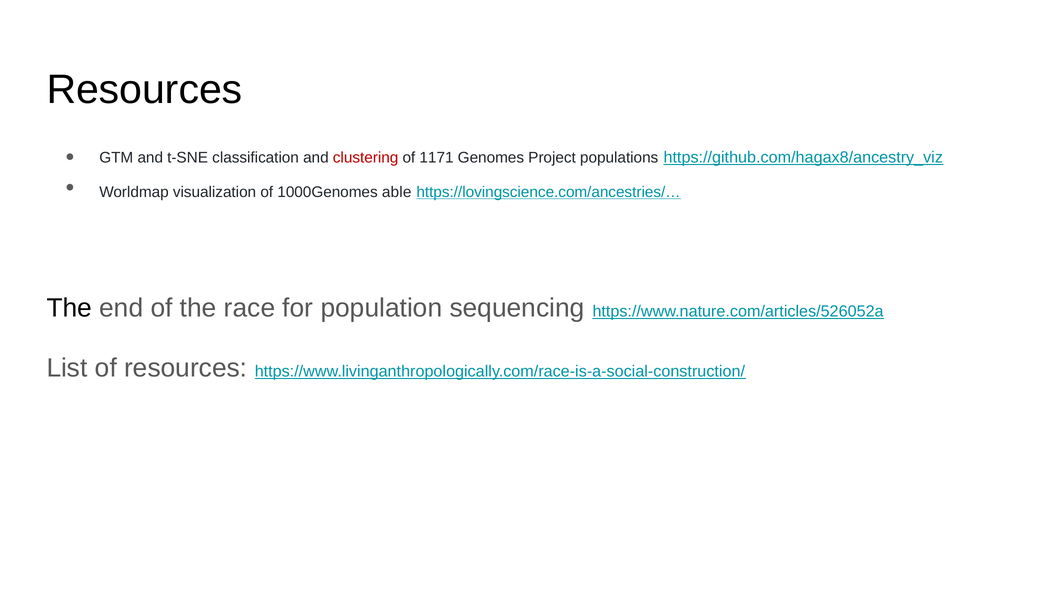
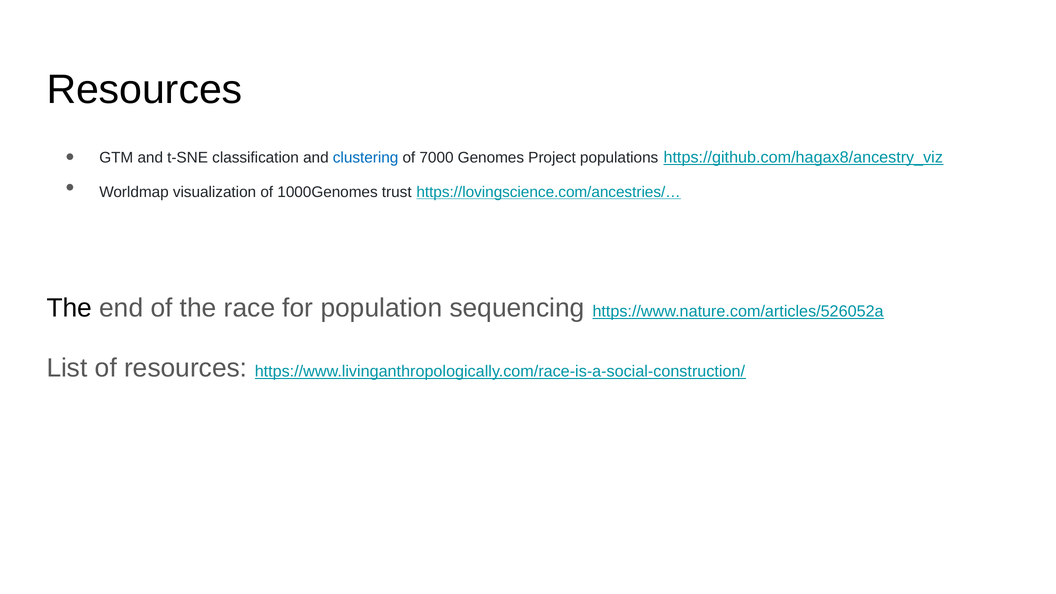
clustering colour: red -> blue (366, 158)
1171: 1171 -> 7000 (437, 158)
able: able -> trust (397, 192)
